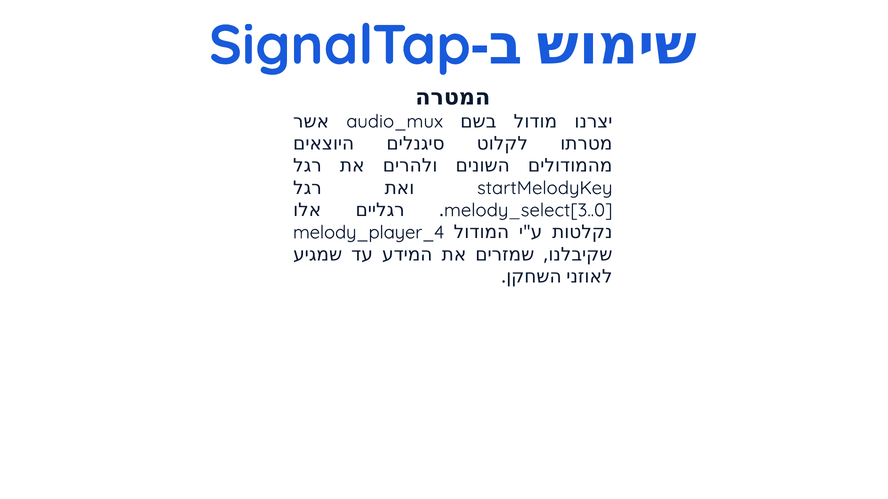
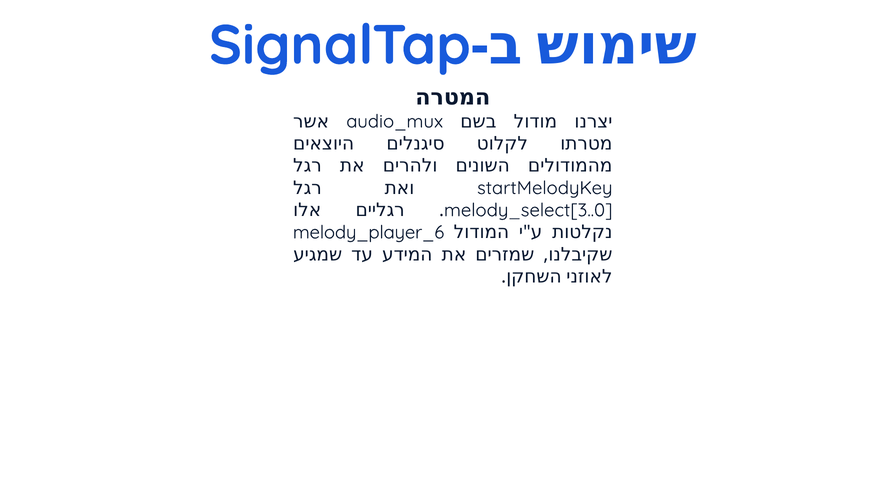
melody_player_4: melody_player_4 -> melody_player_6 (369, 233)
